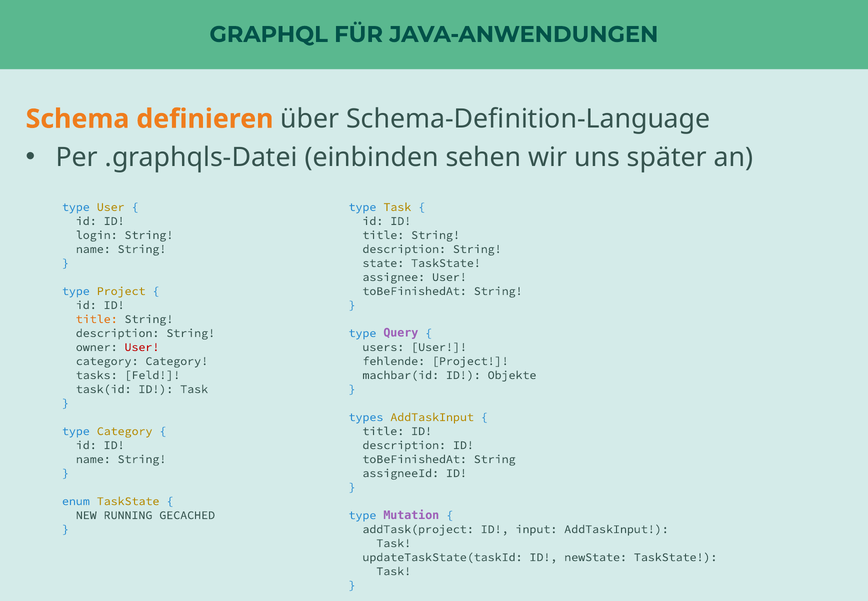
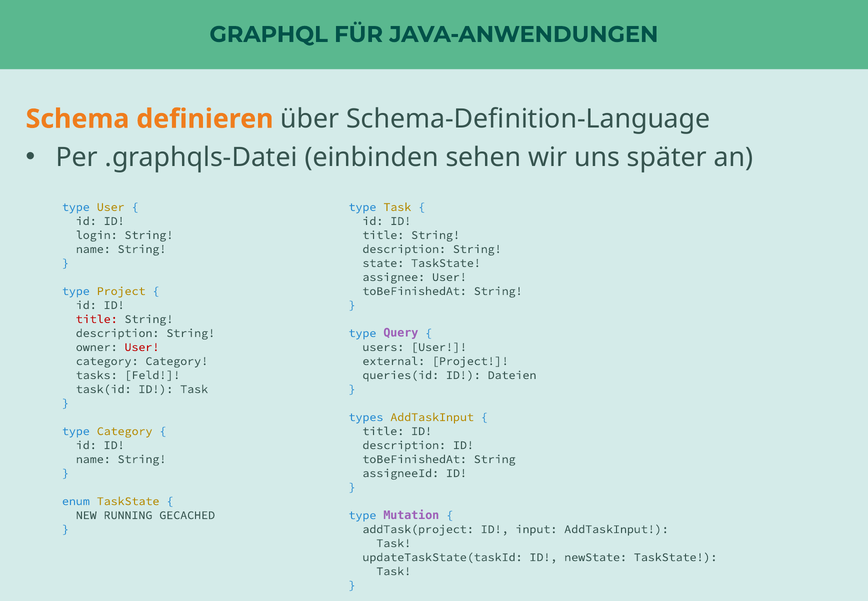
title colour: orange -> red (97, 319)
fehlende: fehlende -> external (394, 361)
machbar(id: machbar(id -> queries(id (401, 375)
Objekte: Objekte -> Dateien (512, 375)
